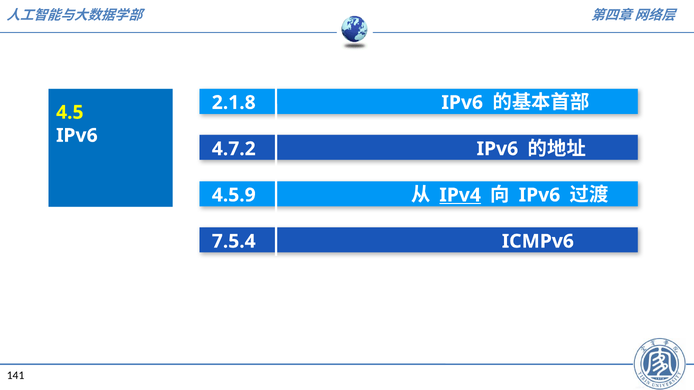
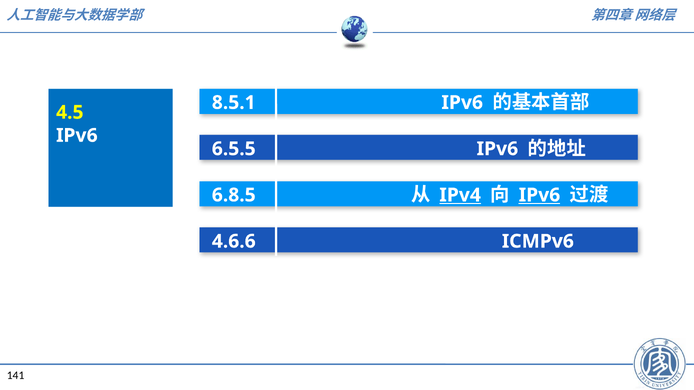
2.1.8: 2.1.8 -> 8.5.1 (234, 103)
4.7.2: 4.7.2 -> 6.5.5 (234, 149)
4.5.9: 4.5.9 -> 6.8.5 (234, 195)
IPv6 underline: none -> present (539, 195)
7.5.4: 7.5.4 -> 4.6.6 (234, 242)
